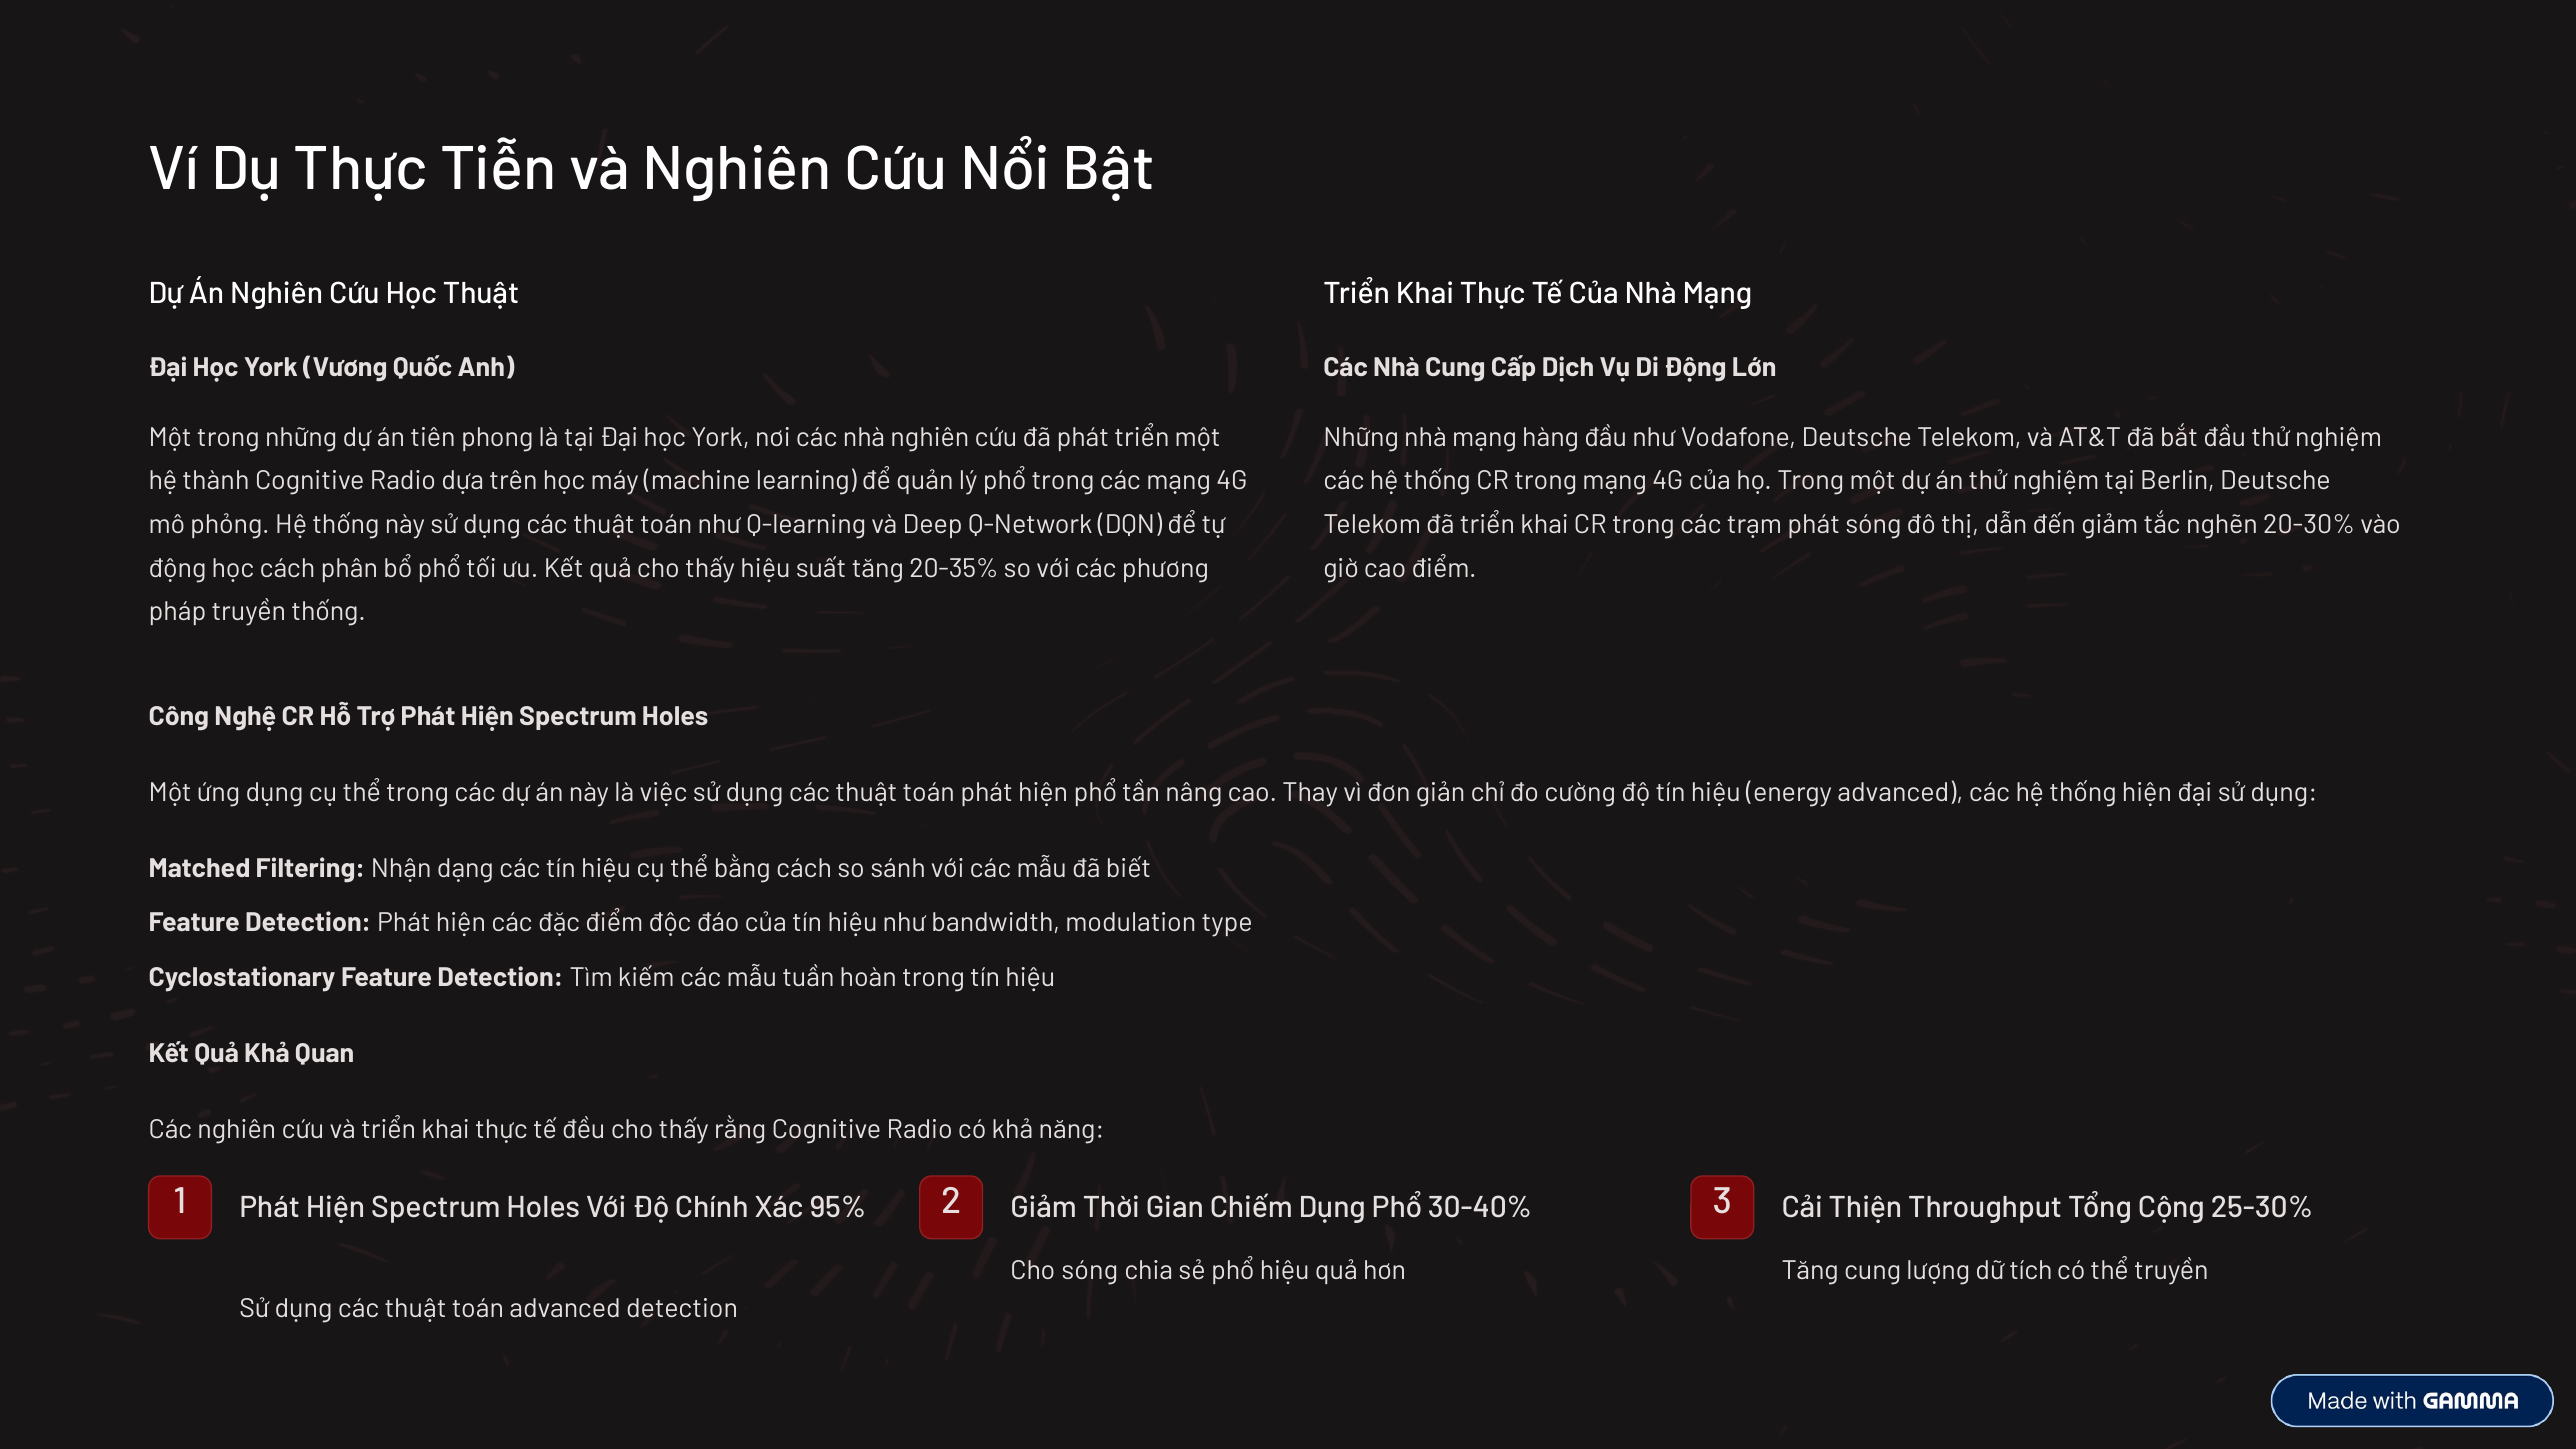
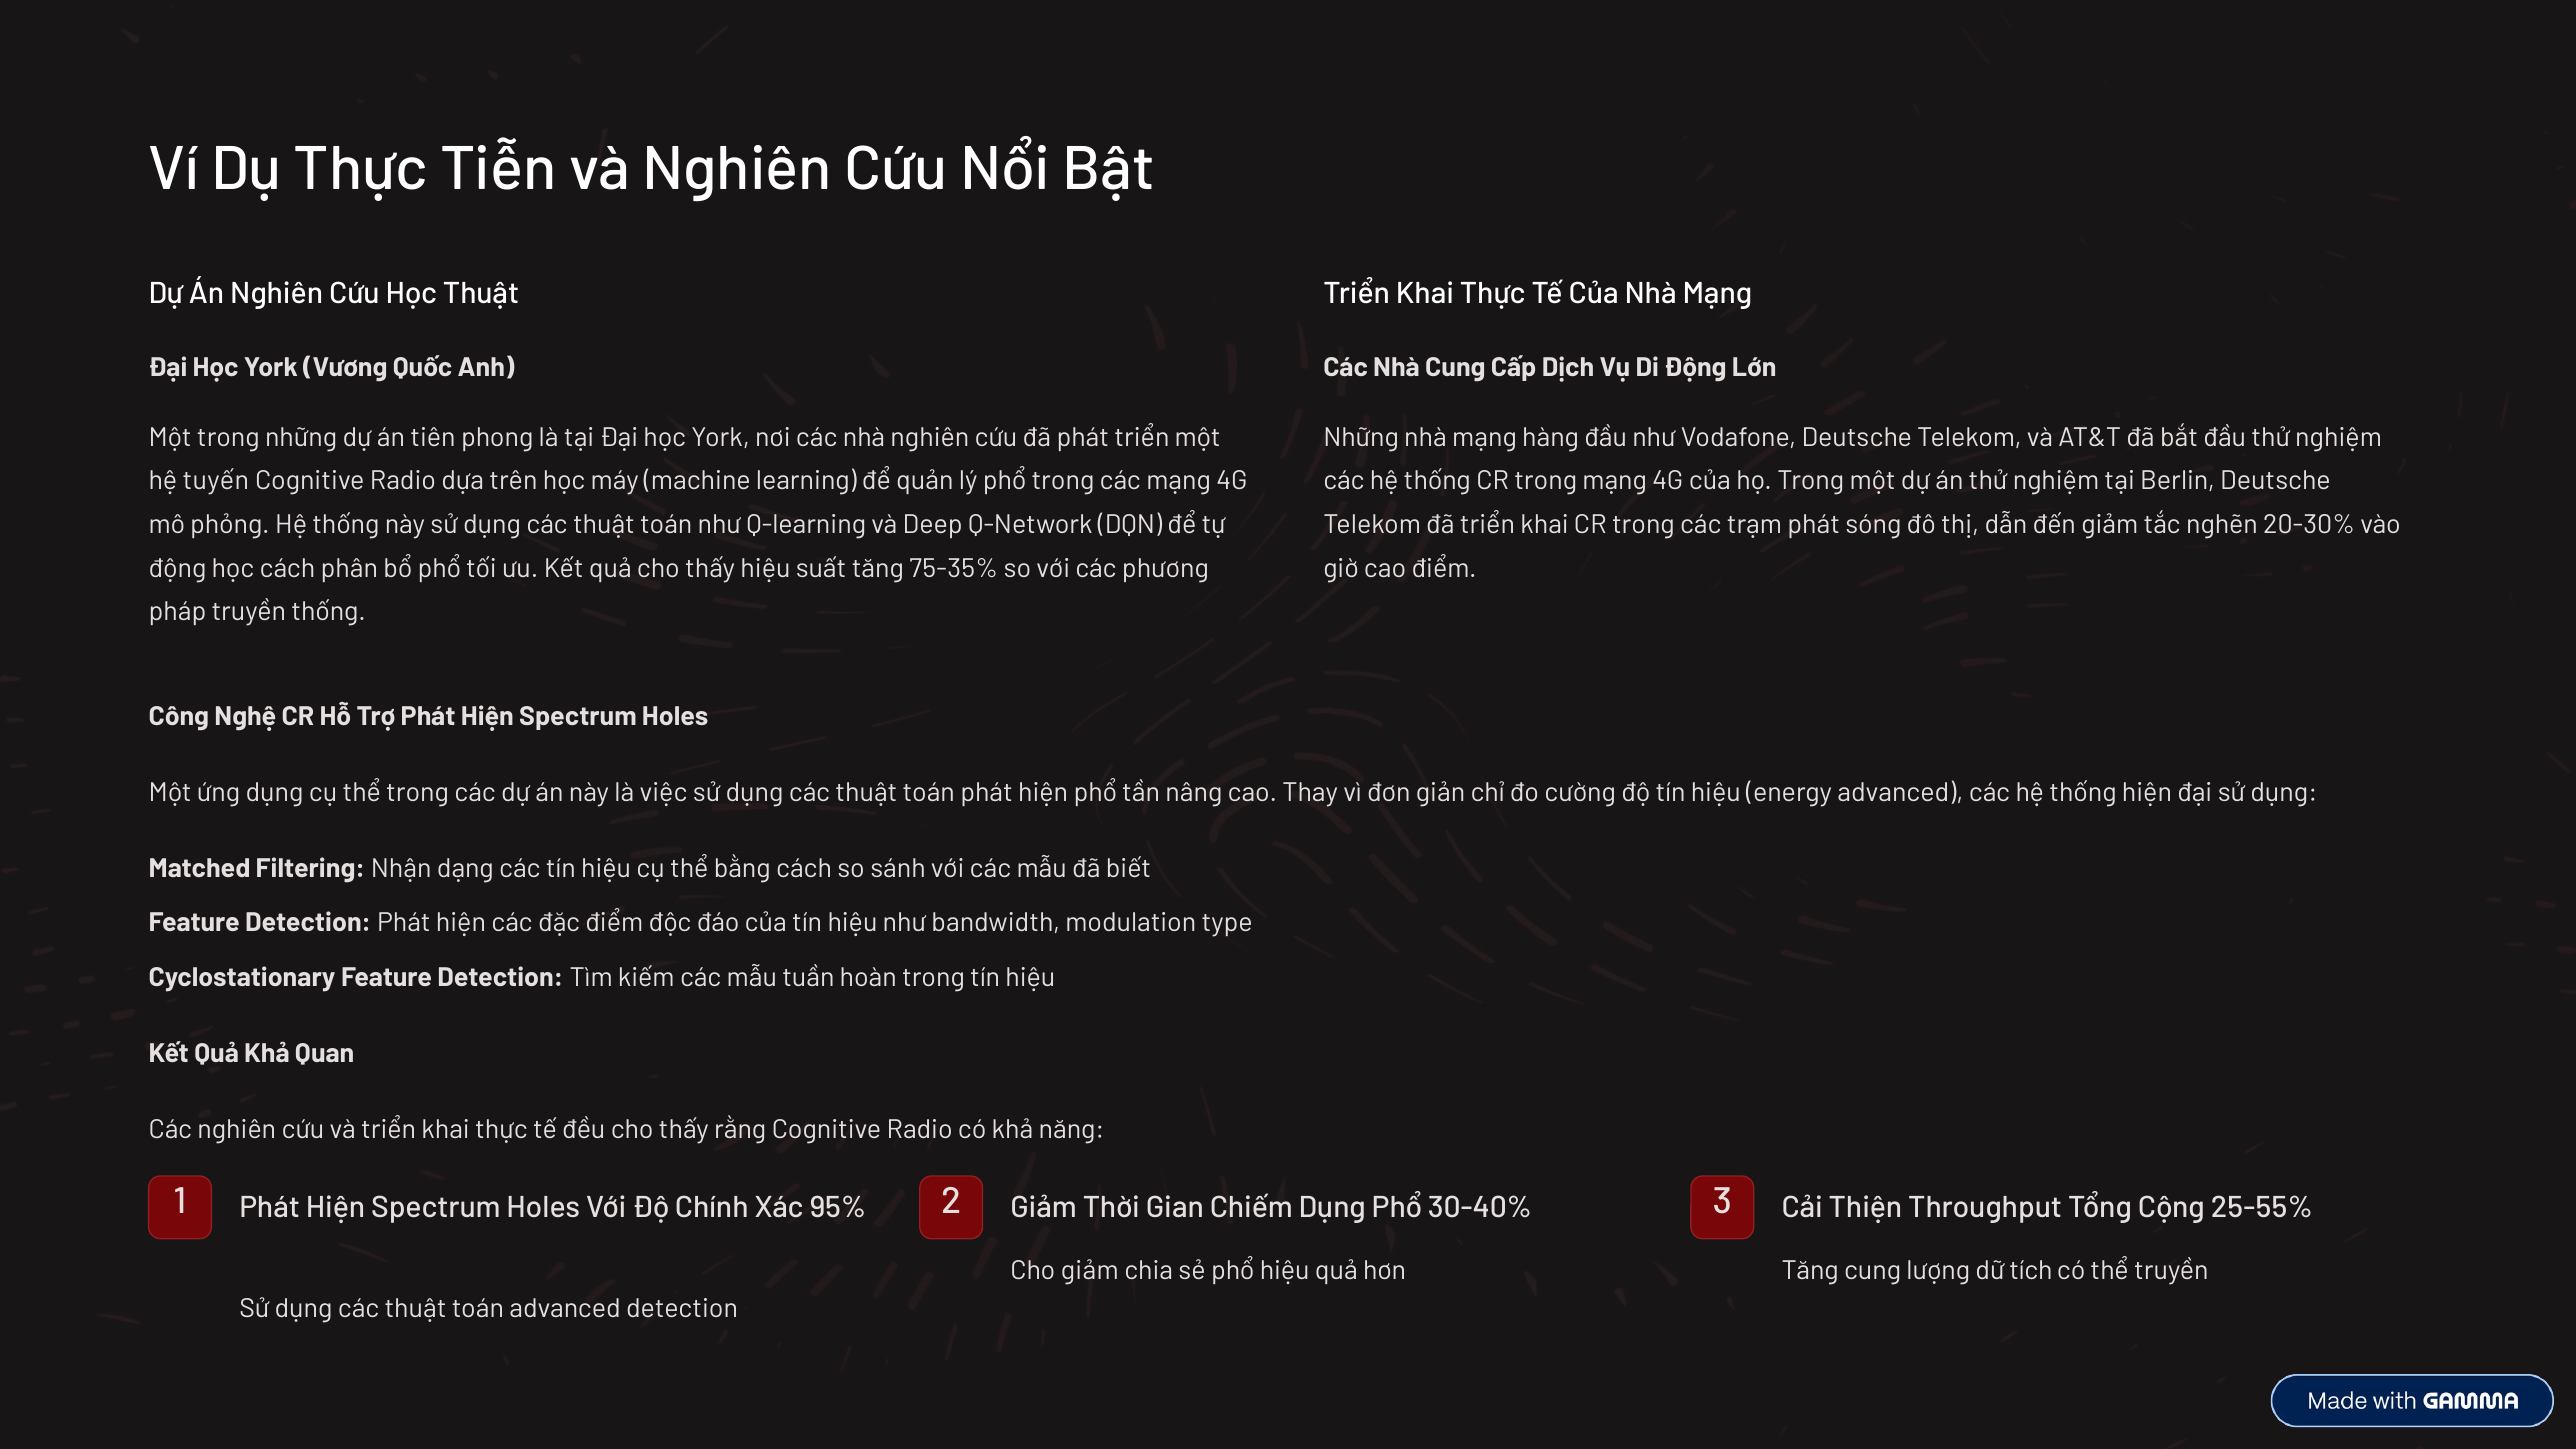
thành: thành -> tuyến (216, 481)
20-35%: 20-35% -> 75-35% (954, 568)
25-30%: 25-30% -> 25-55% (2262, 1208)
Cho sóng: sóng -> giảm (1090, 1270)
